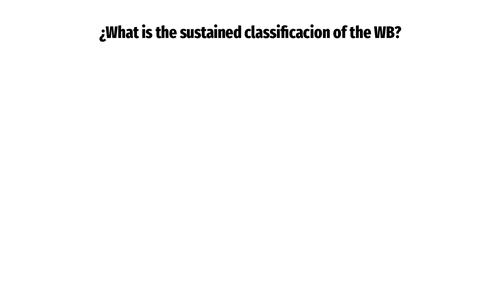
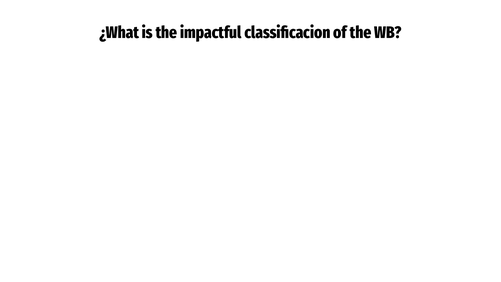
sustained: sustained -> impactful (211, 33)
